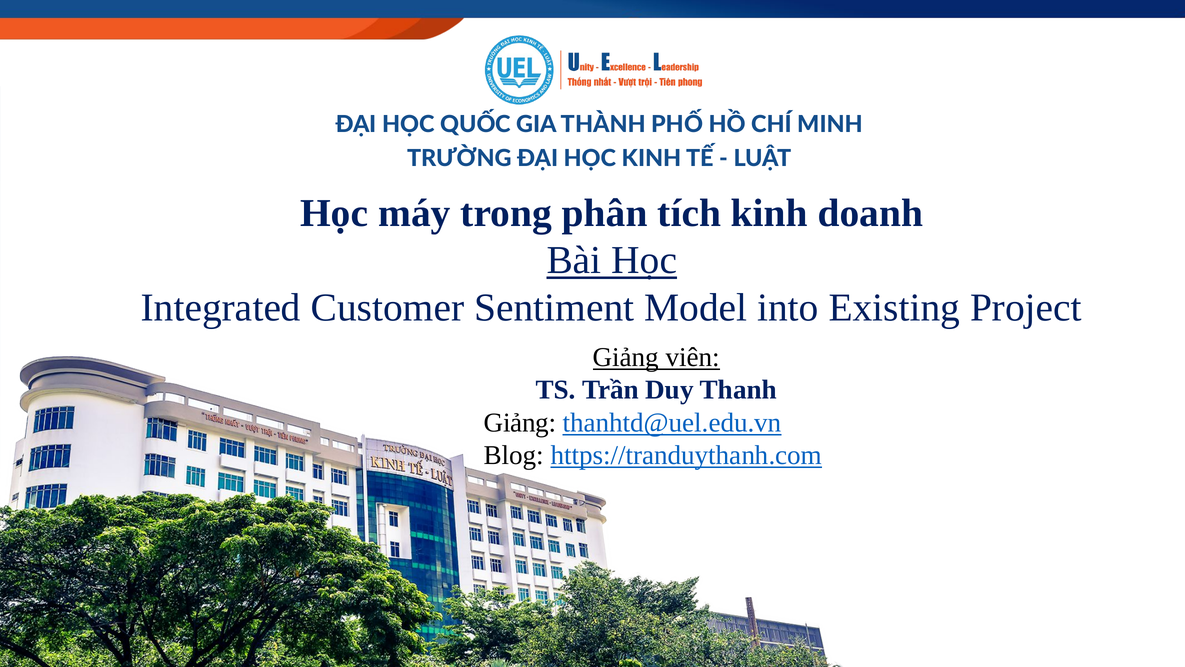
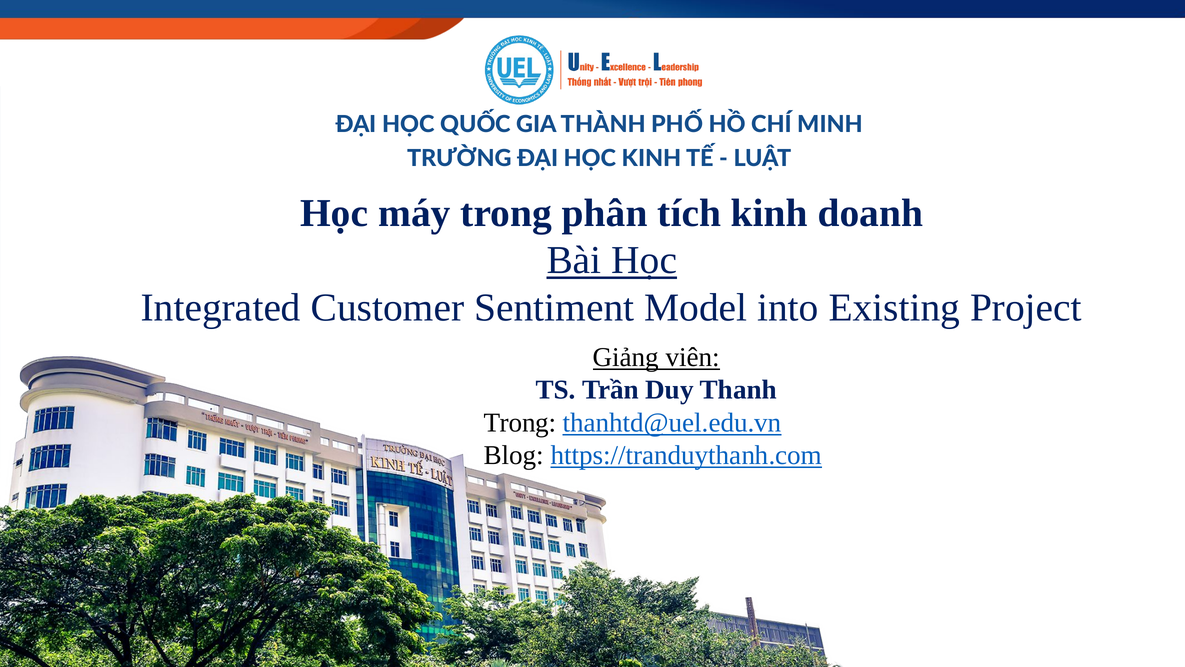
Giảng: Giảng -> Trong (520, 422)
